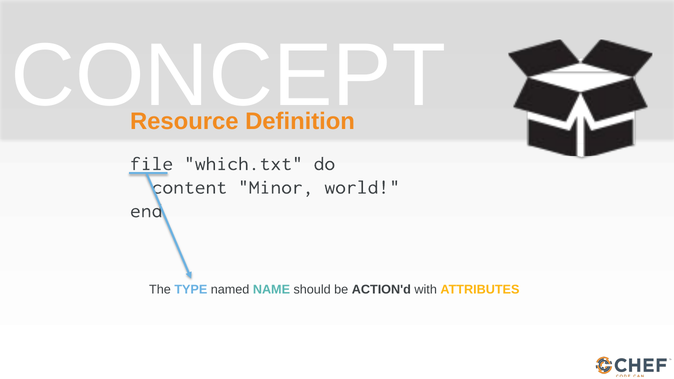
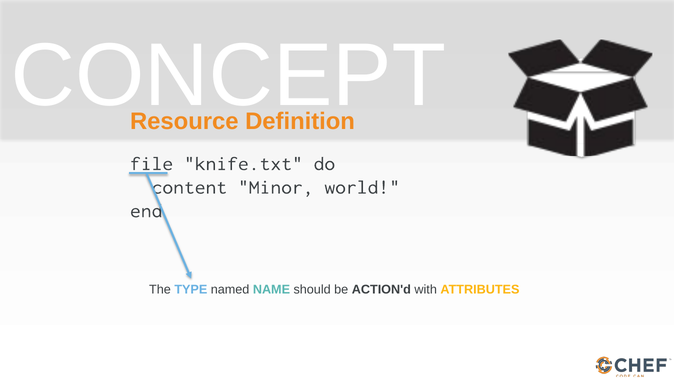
which.txt: which.txt -> knife.txt (243, 164)
